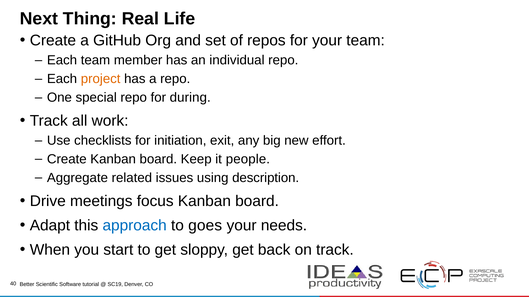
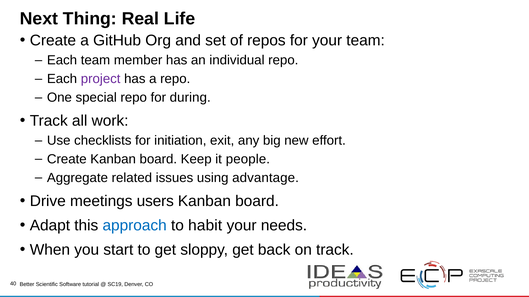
project colour: orange -> purple (101, 79)
description: description -> advantage (266, 178)
focus: focus -> users (155, 201)
goes: goes -> habit (205, 226)
